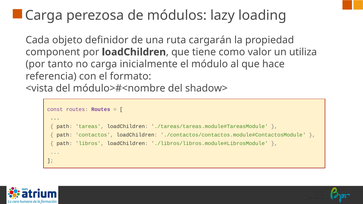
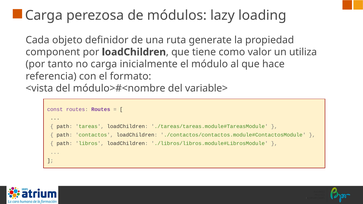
cargarán: cargarán -> generate (210, 40)
shadow>: shadow> -> variable> (206, 88)
